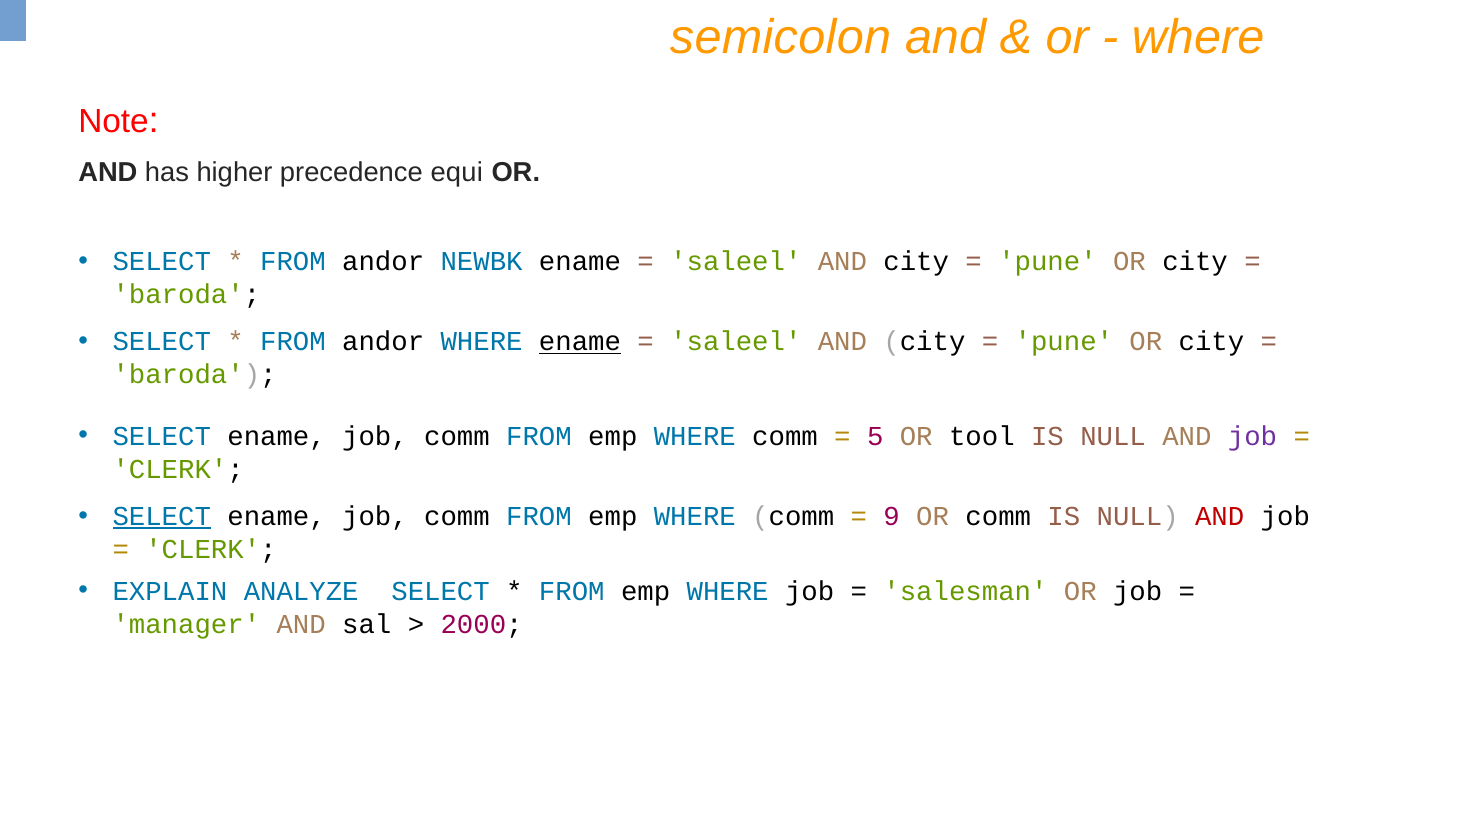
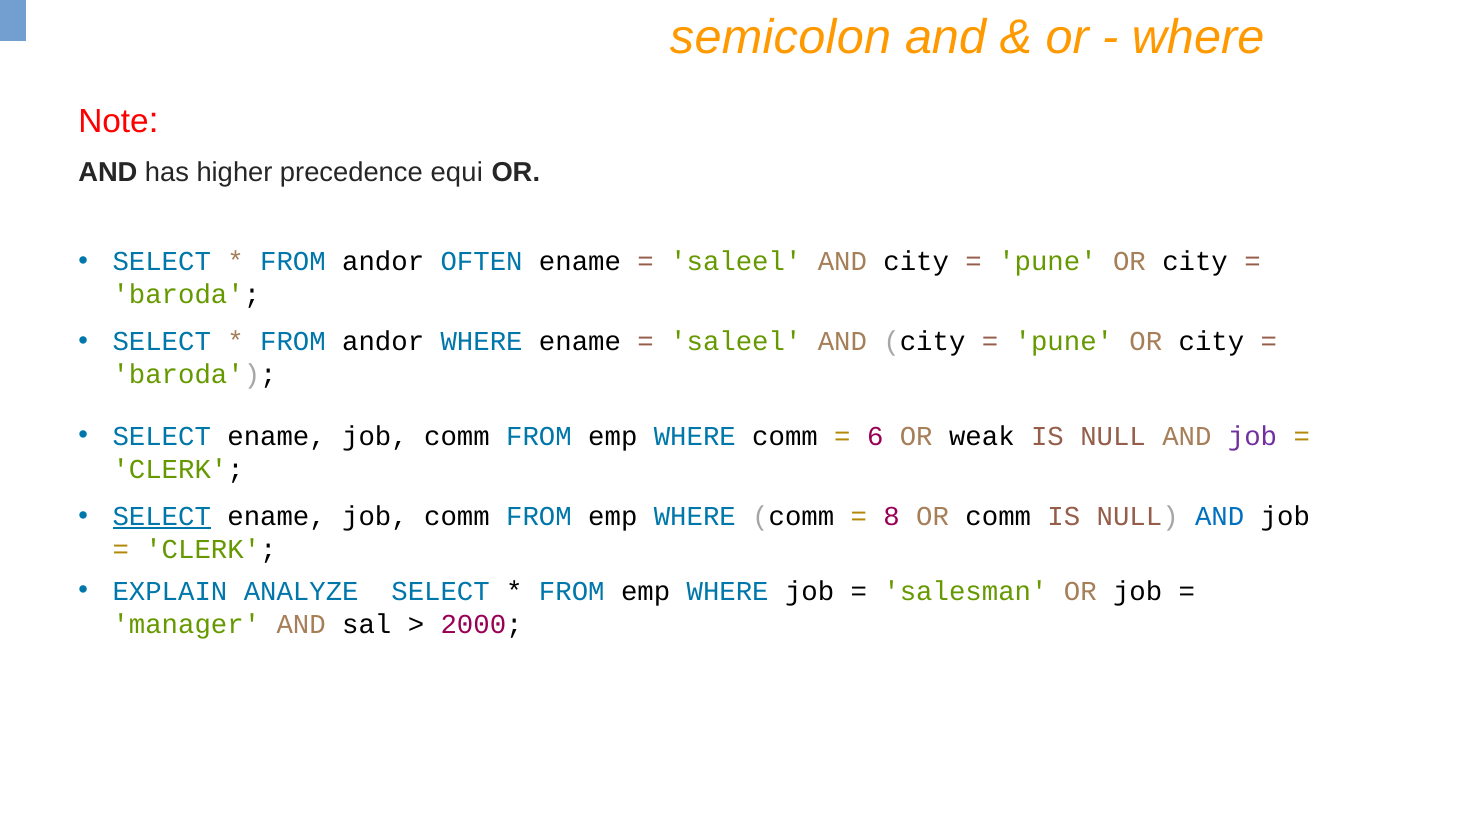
NEWBK: NEWBK -> OFTEN (482, 262)
ename underline: present -> none (580, 342)
5: 5 -> 6 (875, 436)
tool: tool -> weak (982, 436)
9: 9 -> 8 (892, 517)
AND colour: red -> blue (1220, 517)
